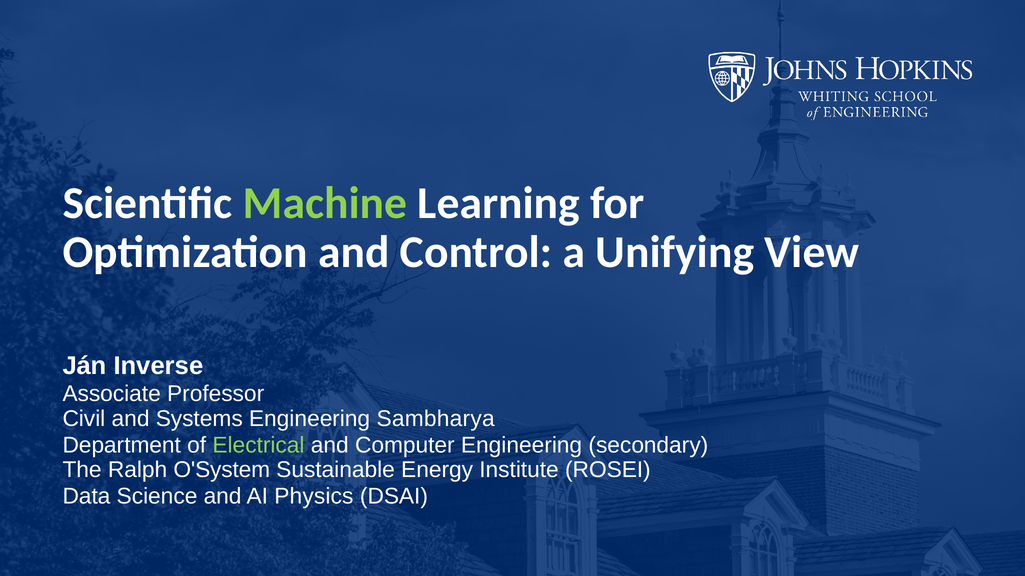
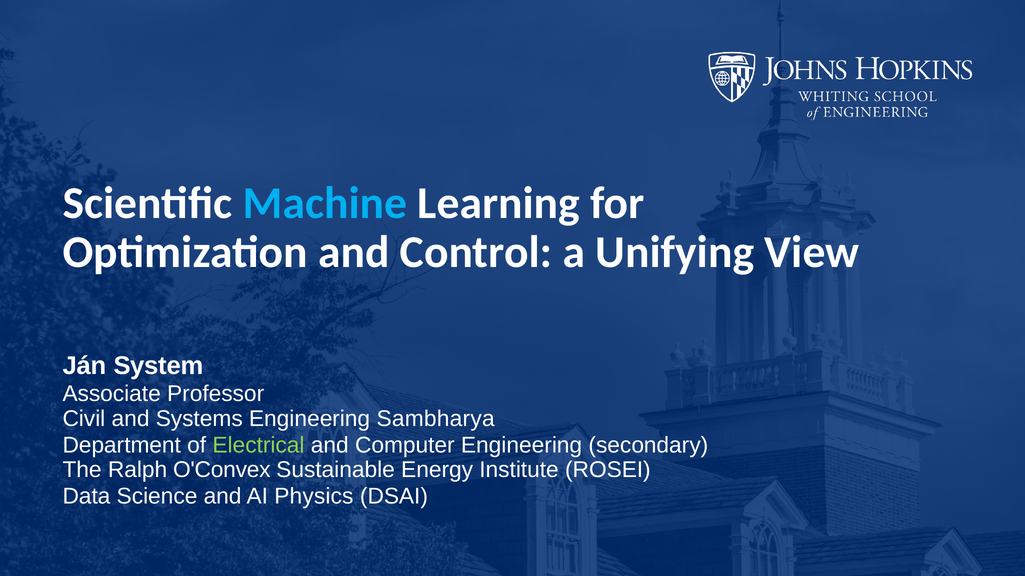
Machine colour: light green -> light blue (325, 203)
Inverse: Inverse -> System (159, 366)
O'System: O'System -> O'Convex (222, 470)
